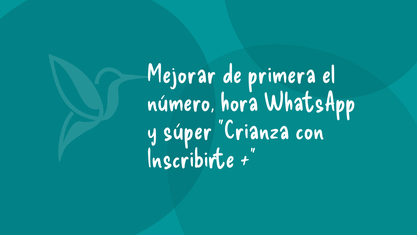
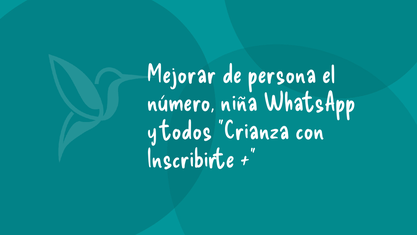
primera: primera -> persona (282, 74)
hora: hora -> niña (239, 102)
súper: súper -> todos (188, 131)
